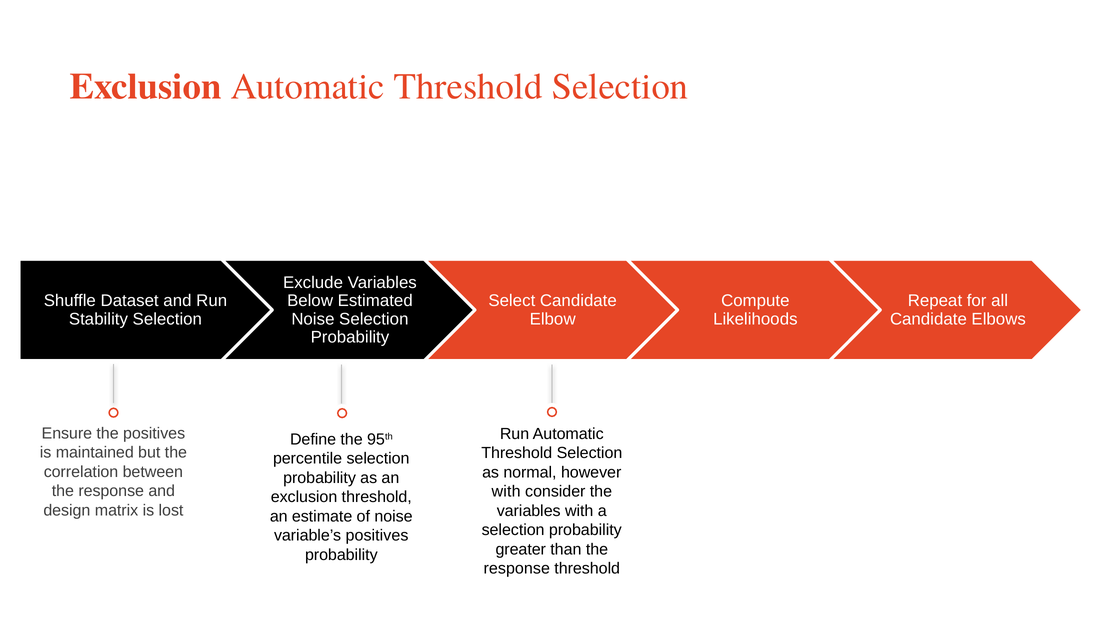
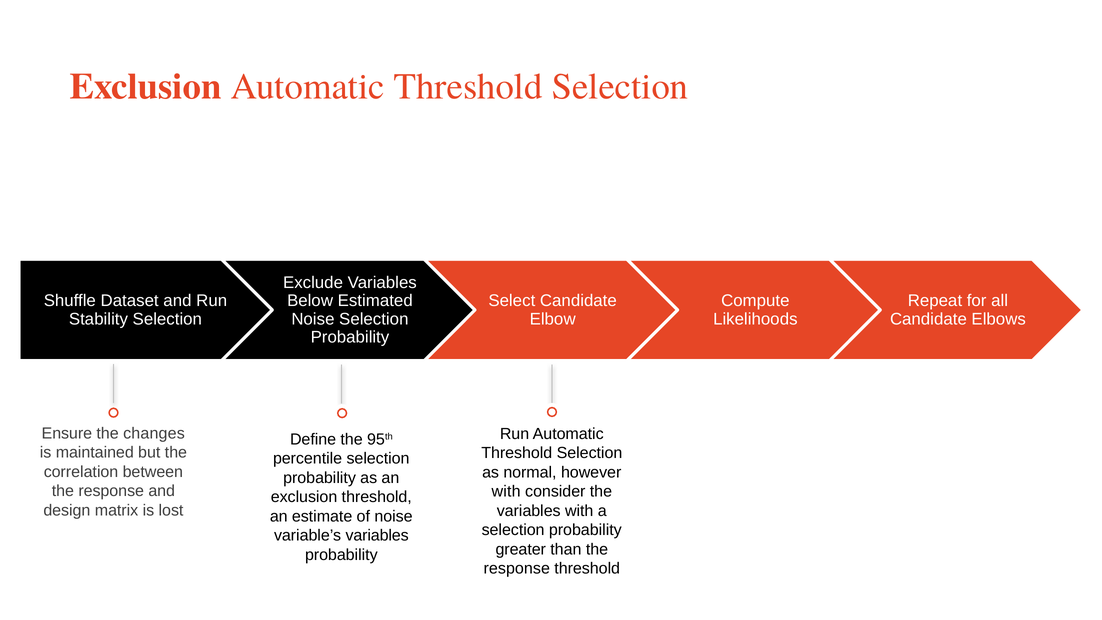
the positives: positives -> changes (154, 433)
variable’s positives: positives -> variables (377, 536)
